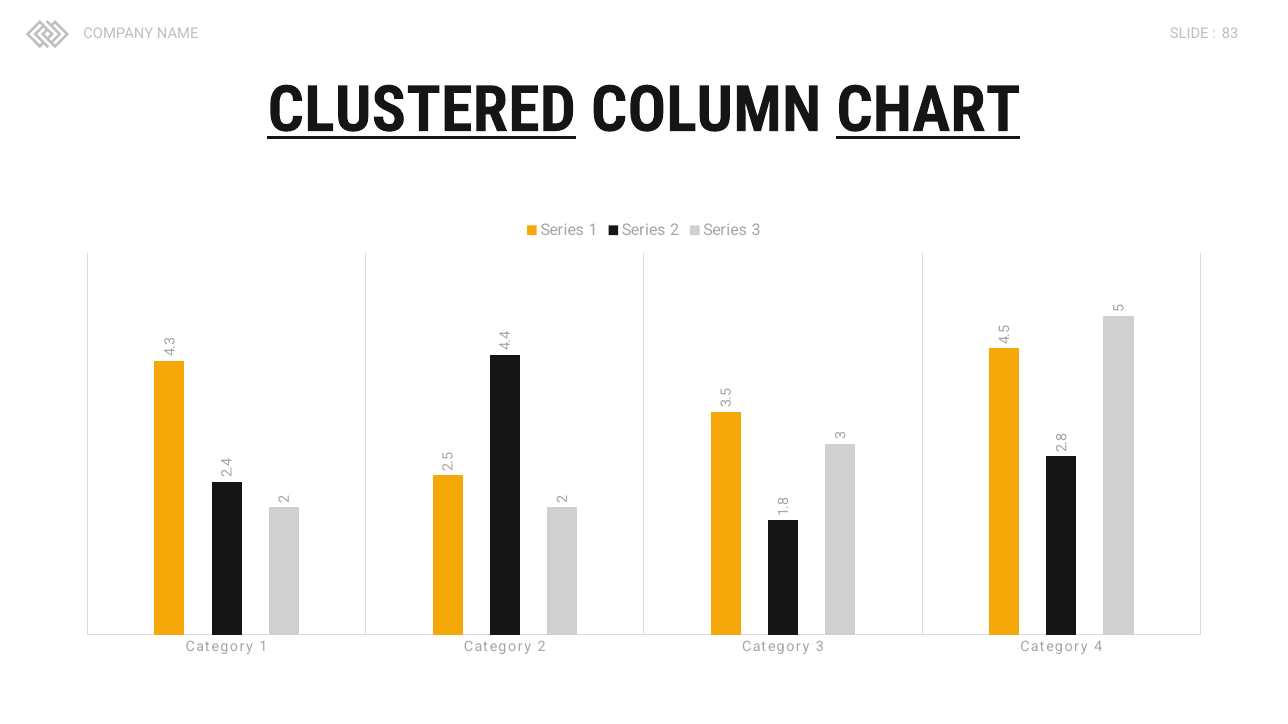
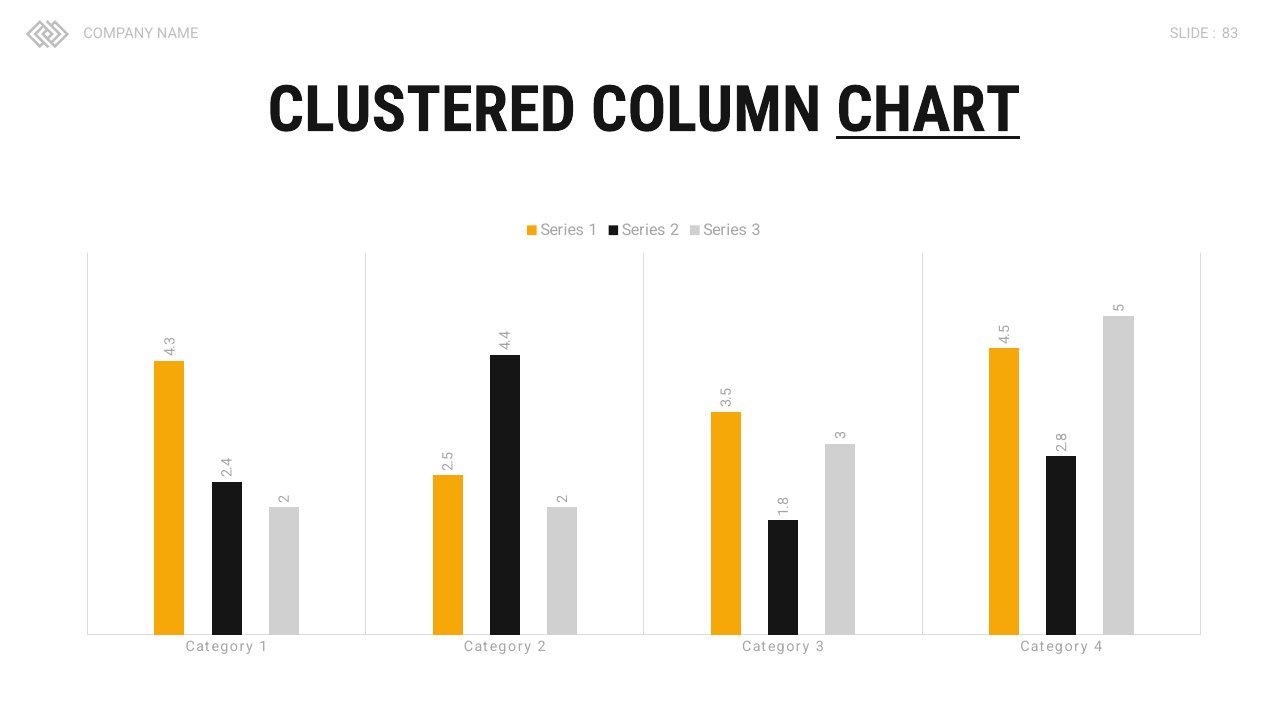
CLUSTERED underline: present -> none (422, 110)
